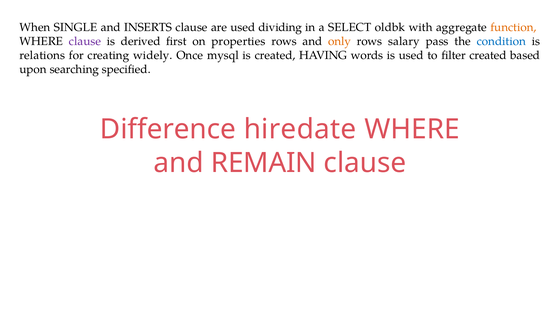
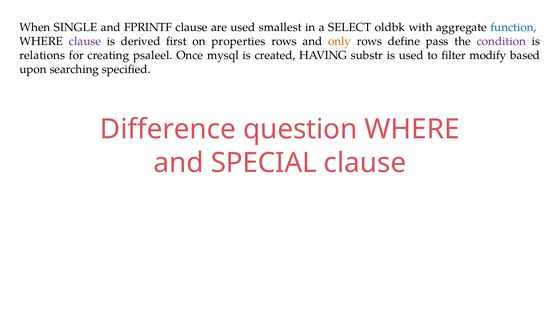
INSERTS: INSERTS -> FPRINTF (148, 27)
dividing: dividing -> smallest (280, 27)
function colour: orange -> blue (513, 27)
salary: salary -> define (404, 41)
condition colour: blue -> purple (501, 41)
widely: widely -> psaleel (153, 55)
words: words -> substr (367, 55)
filter created: created -> modify (488, 55)
hiredate: hiredate -> question (300, 129)
REMAIN: REMAIN -> SPECIAL (264, 163)
